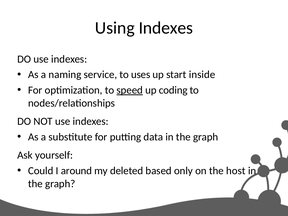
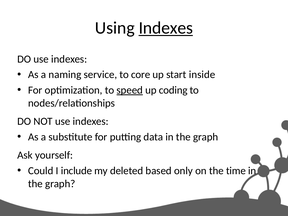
Indexes underline: none -> present (166, 28)
uses: uses -> core (141, 75)
around: around -> include (76, 171)
host: host -> time (236, 171)
